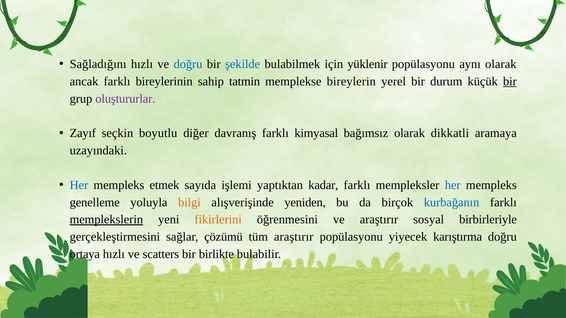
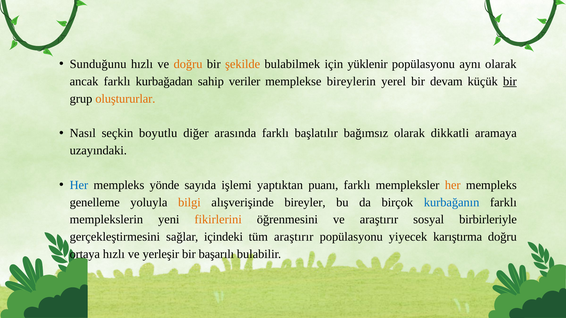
Sağladığını: Sağladığını -> Sunduğunu (98, 64)
doğru colour: blue -> orange (188, 64)
şekilde colour: blue -> orange (243, 64)
bireylerinin: bireylerinin -> kurbağadan (164, 82)
tatmin: tatmin -> veriler (245, 82)
durum: durum -> devam (446, 82)
oluştururlar colour: purple -> orange (125, 99)
Zayıf: Zayıf -> Nasıl (83, 133)
davranış: davranış -> arasında (235, 133)
kimyasal: kimyasal -> başlatılır (316, 133)
etmek: etmek -> yönde (164, 185)
kadar: kadar -> puanı (323, 185)
her colour: blue -> orange (453, 185)
yeniden: yeniden -> bireyler (305, 203)
memplekslerin underline: present -> none (106, 220)
çözümü: çözümü -> içindeki (223, 237)
scatters: scatters -> yerleşir (161, 254)
birlikte: birlikte -> başarılı (216, 254)
